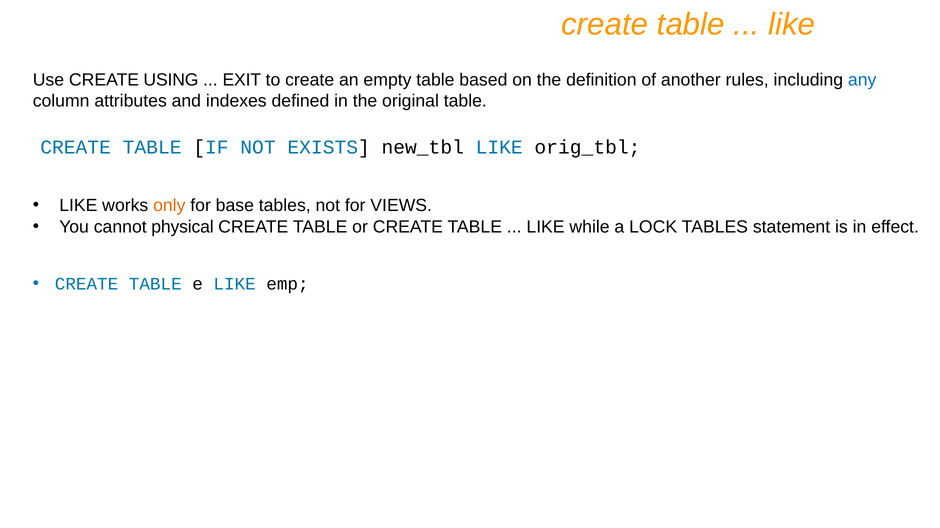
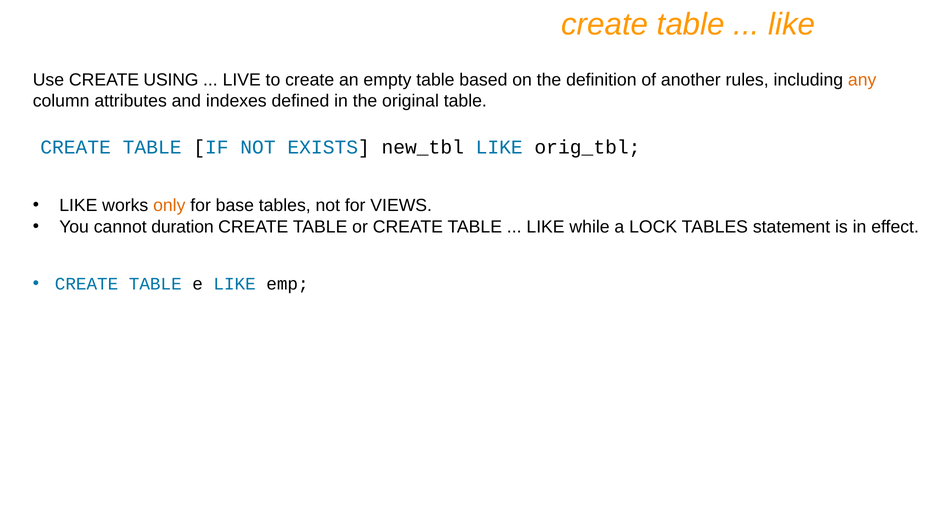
EXIT: EXIT -> LIVE (242, 80)
any colour: blue -> orange (862, 80)
physical: physical -> duration (182, 227)
